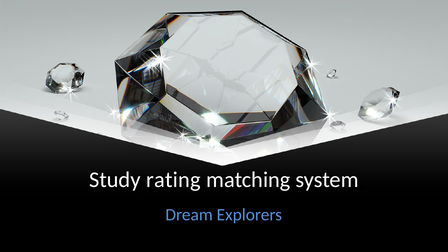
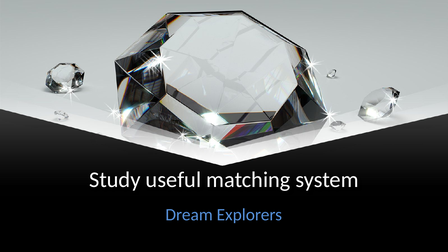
rating: rating -> useful (173, 180)
